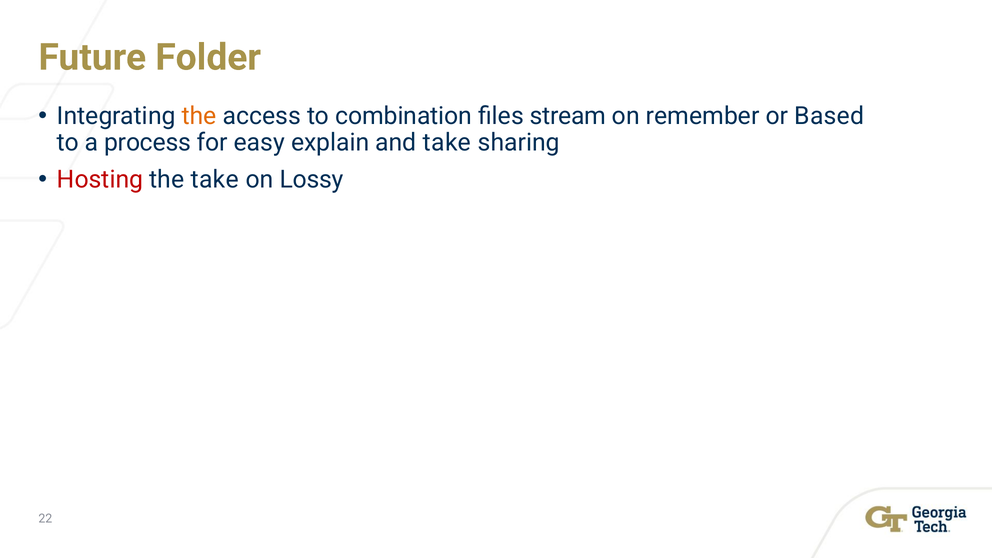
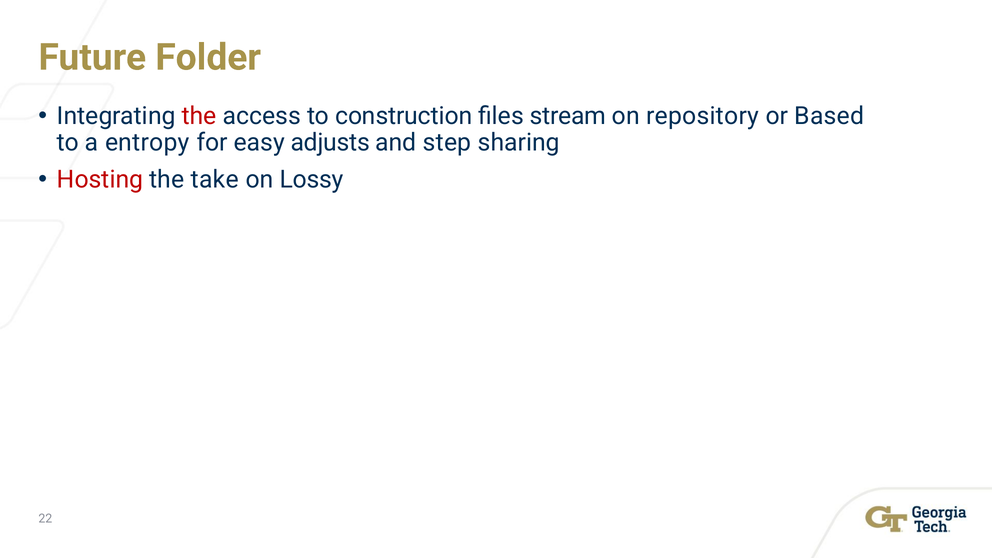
the colour: orange -> red (199, 116)
combination: combination -> construction (404, 116)
remember: remember -> repository (703, 116)
process: process -> entropy (147, 143)
explain: explain -> adjusts (330, 143)
and take: take -> step (447, 143)
